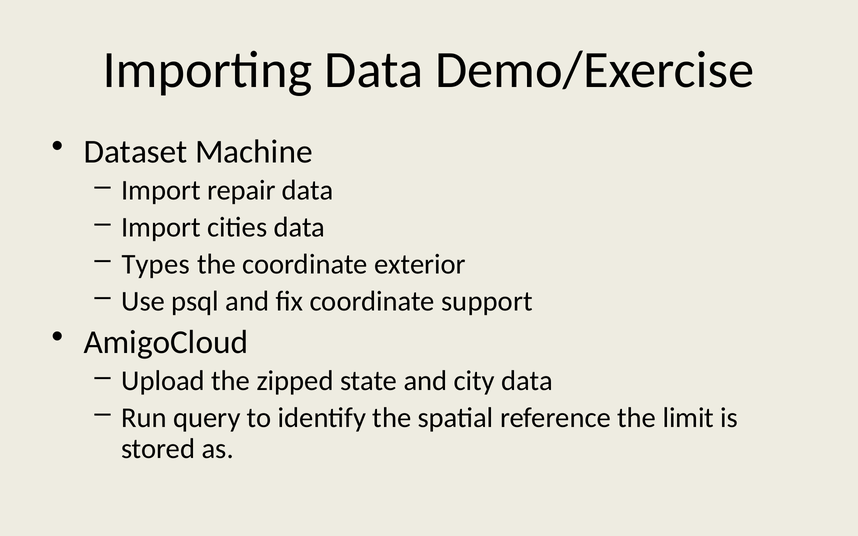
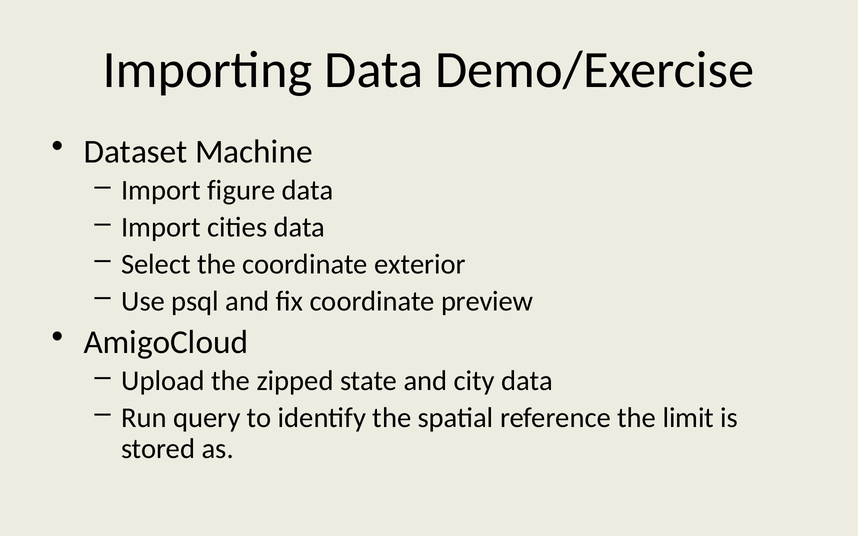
repair: repair -> figure (241, 191)
Types: Types -> Select (156, 264)
support: support -> preview (487, 301)
